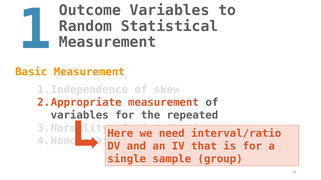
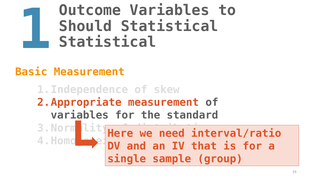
Random: Random -> Should (85, 26)
Measurement: Measurement -> Statistical (108, 42)
repeated: repeated -> standard (192, 116)
